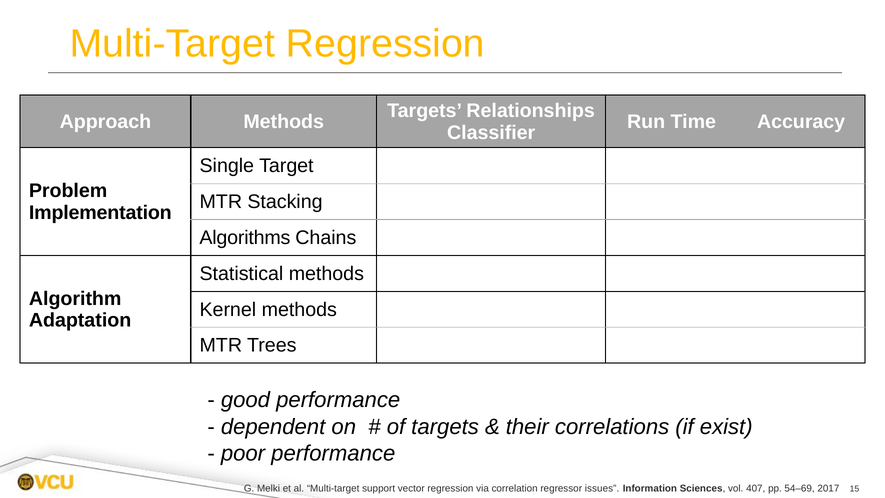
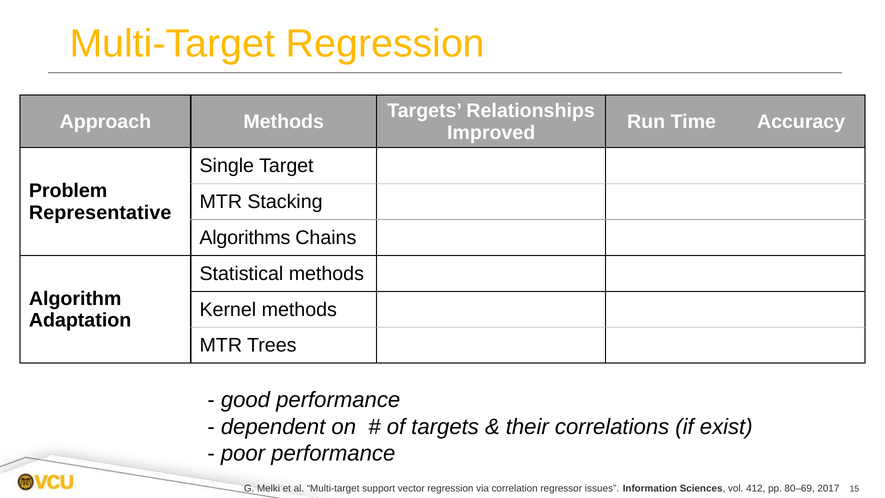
Classifier: Classifier -> Improved (491, 133)
Implementation: Implementation -> Representative (100, 213)
407: 407 -> 412 (756, 489)
54–69: 54–69 -> 80–69 (800, 489)
